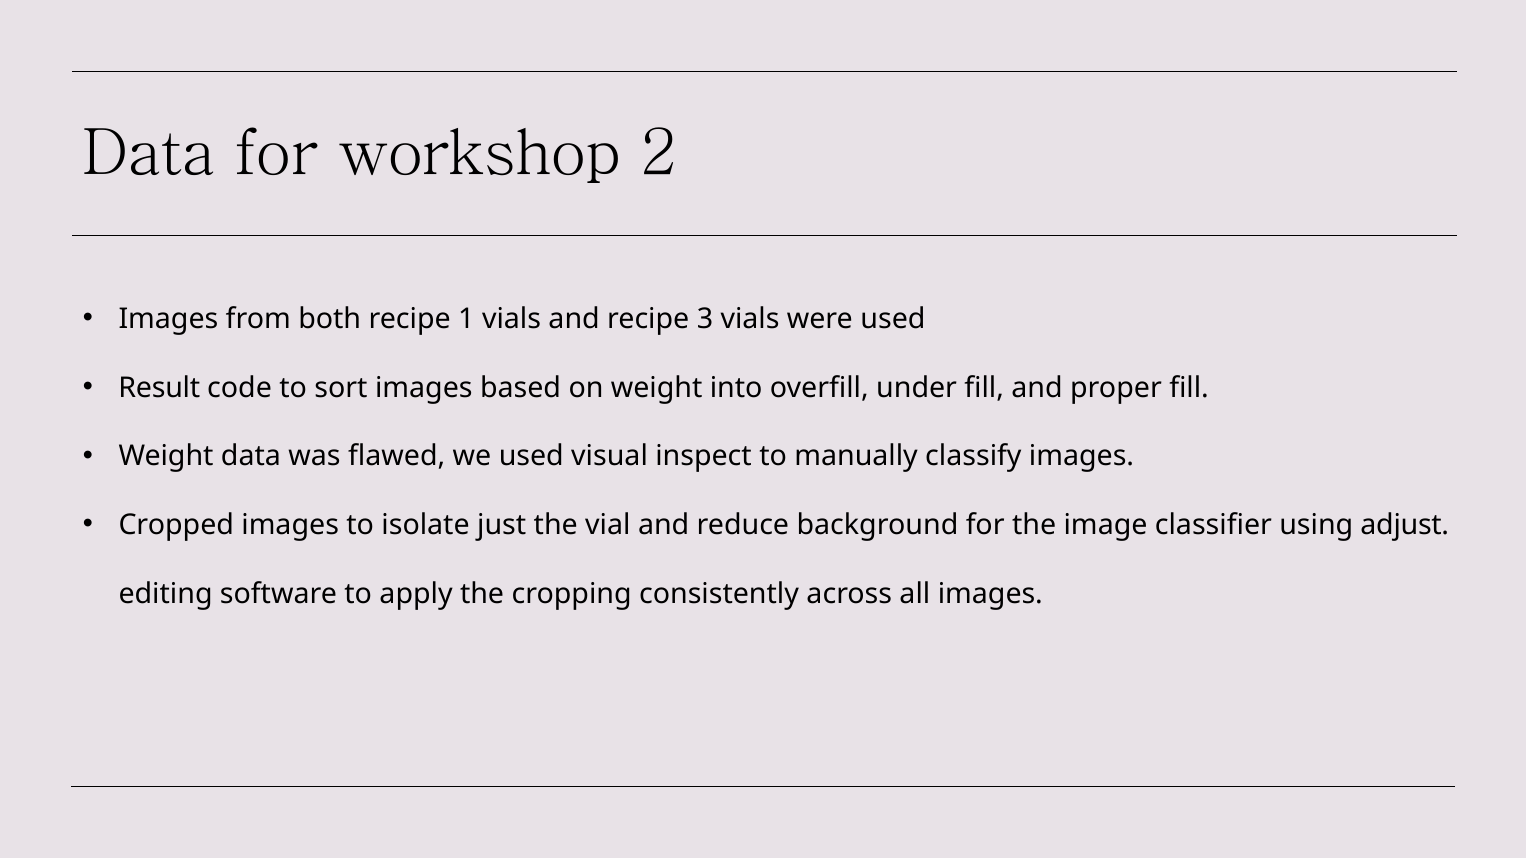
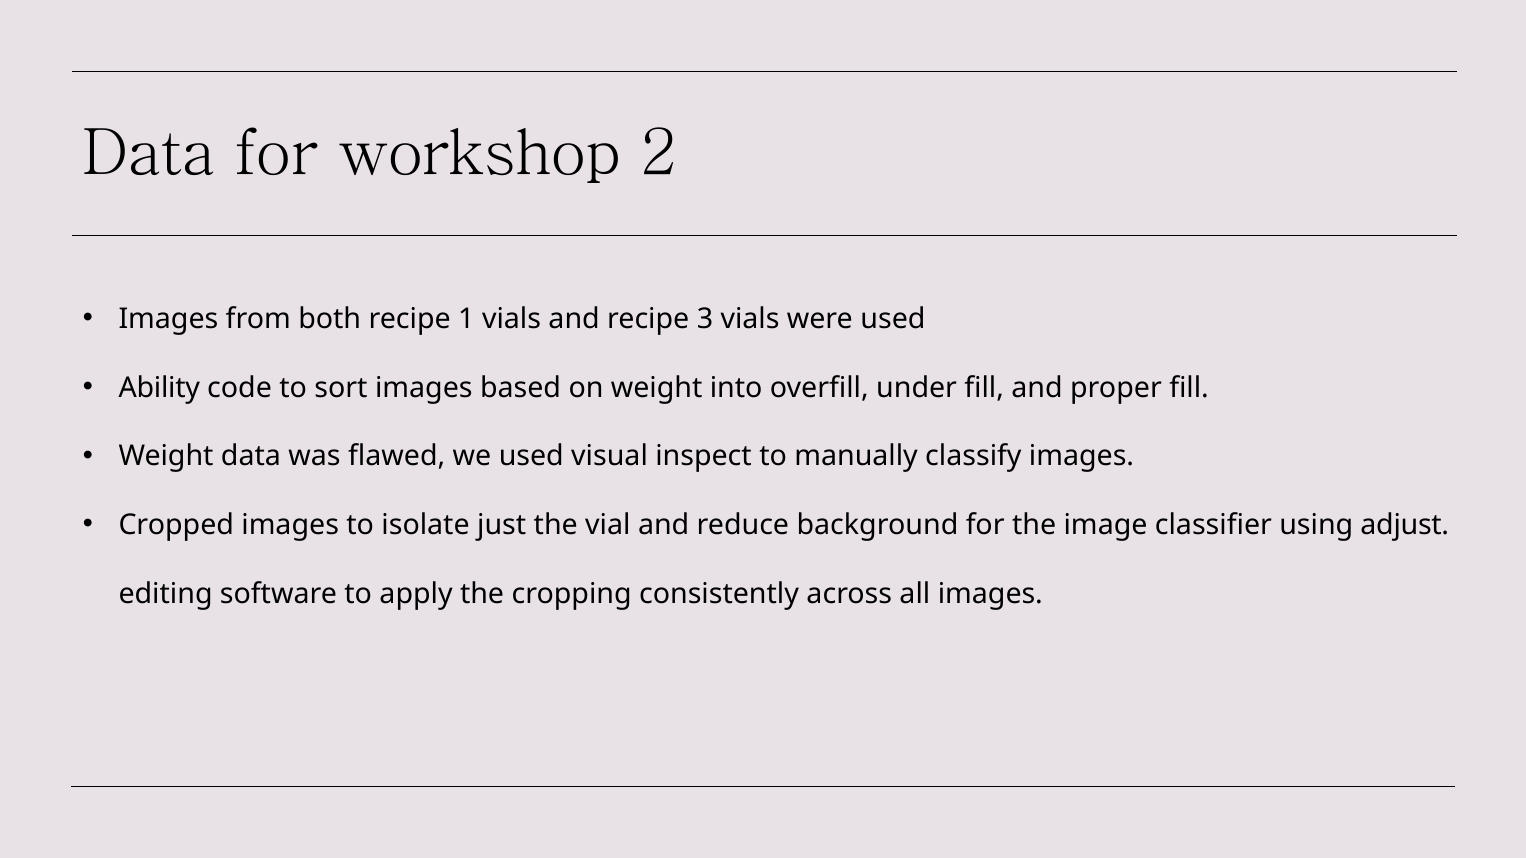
Result: Result -> Ability (159, 388)
